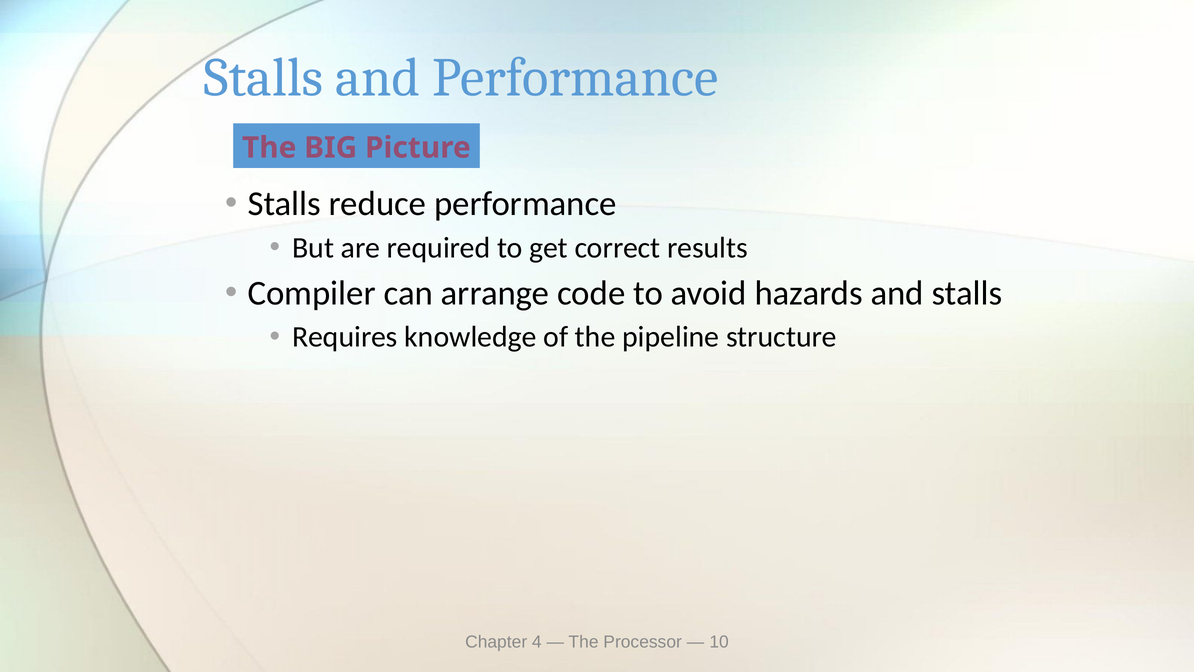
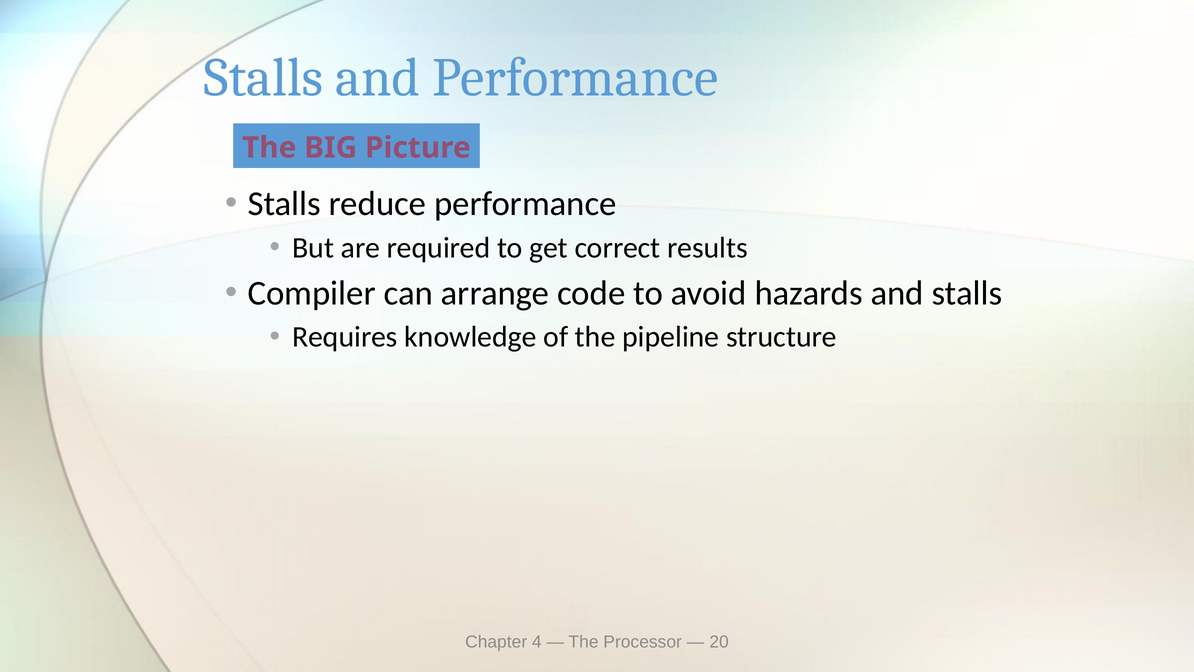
10: 10 -> 20 (719, 642)
